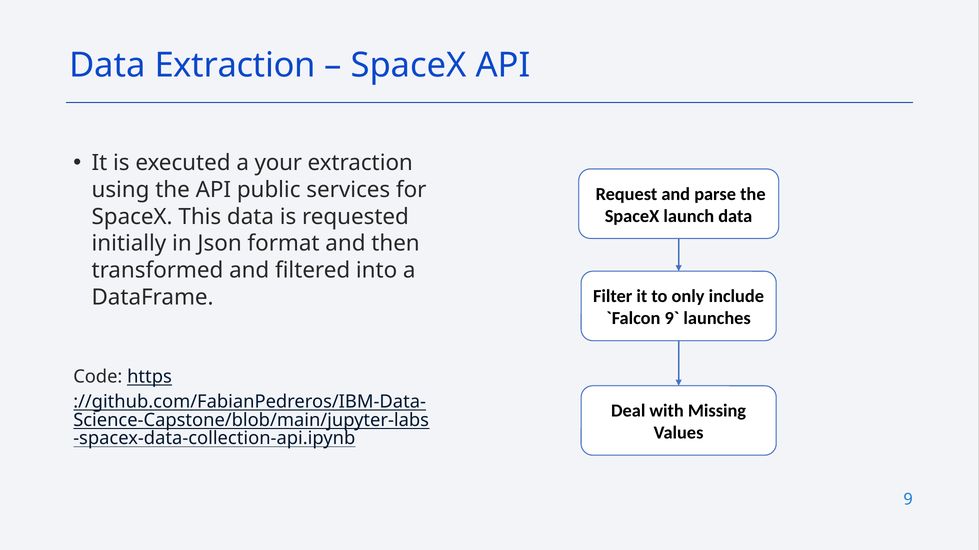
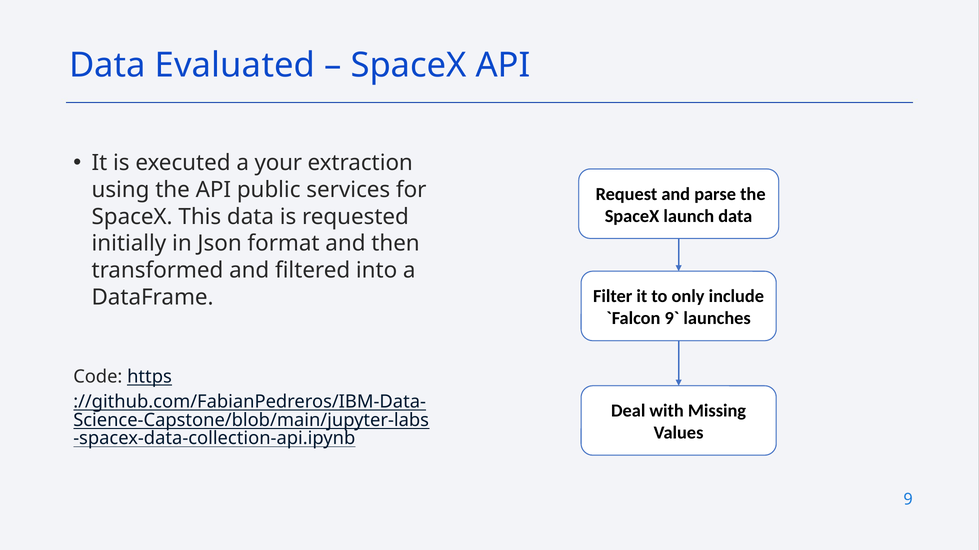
Data Extraction: Extraction -> Evaluated (235, 65)
